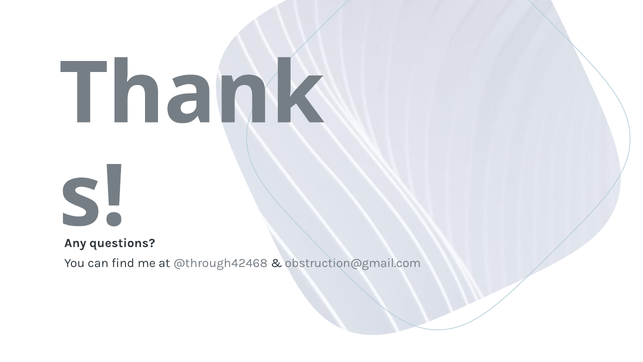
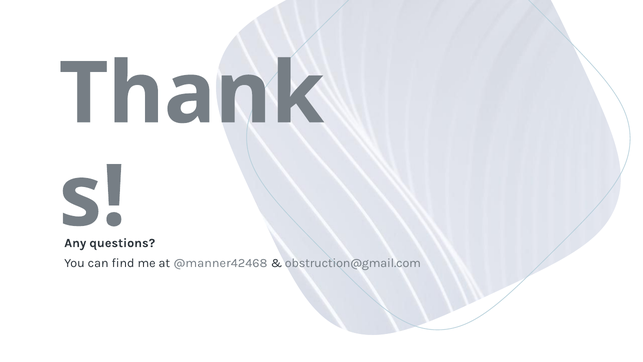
@through42468: @through42468 -> @manner42468 (220, 263)
